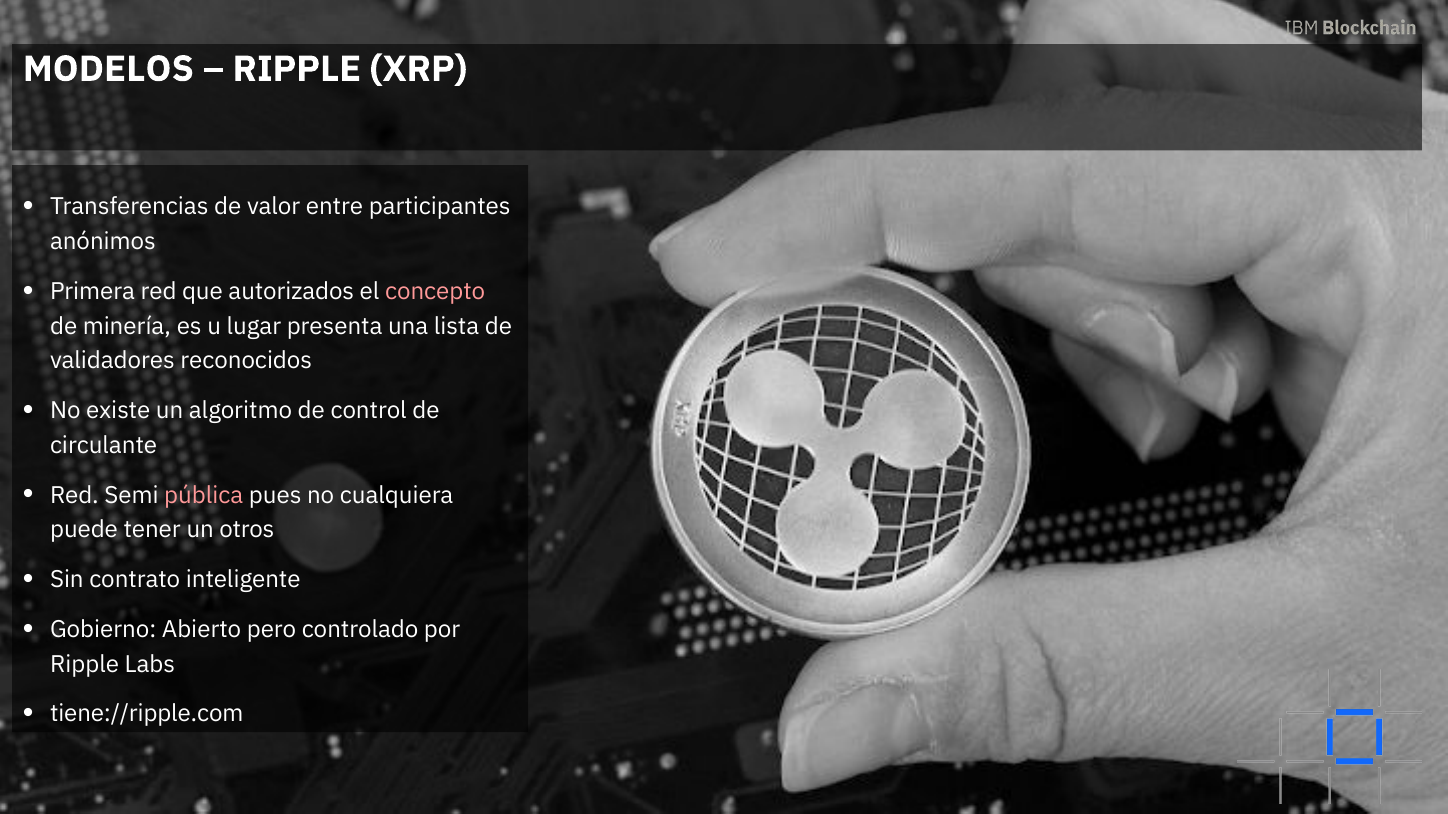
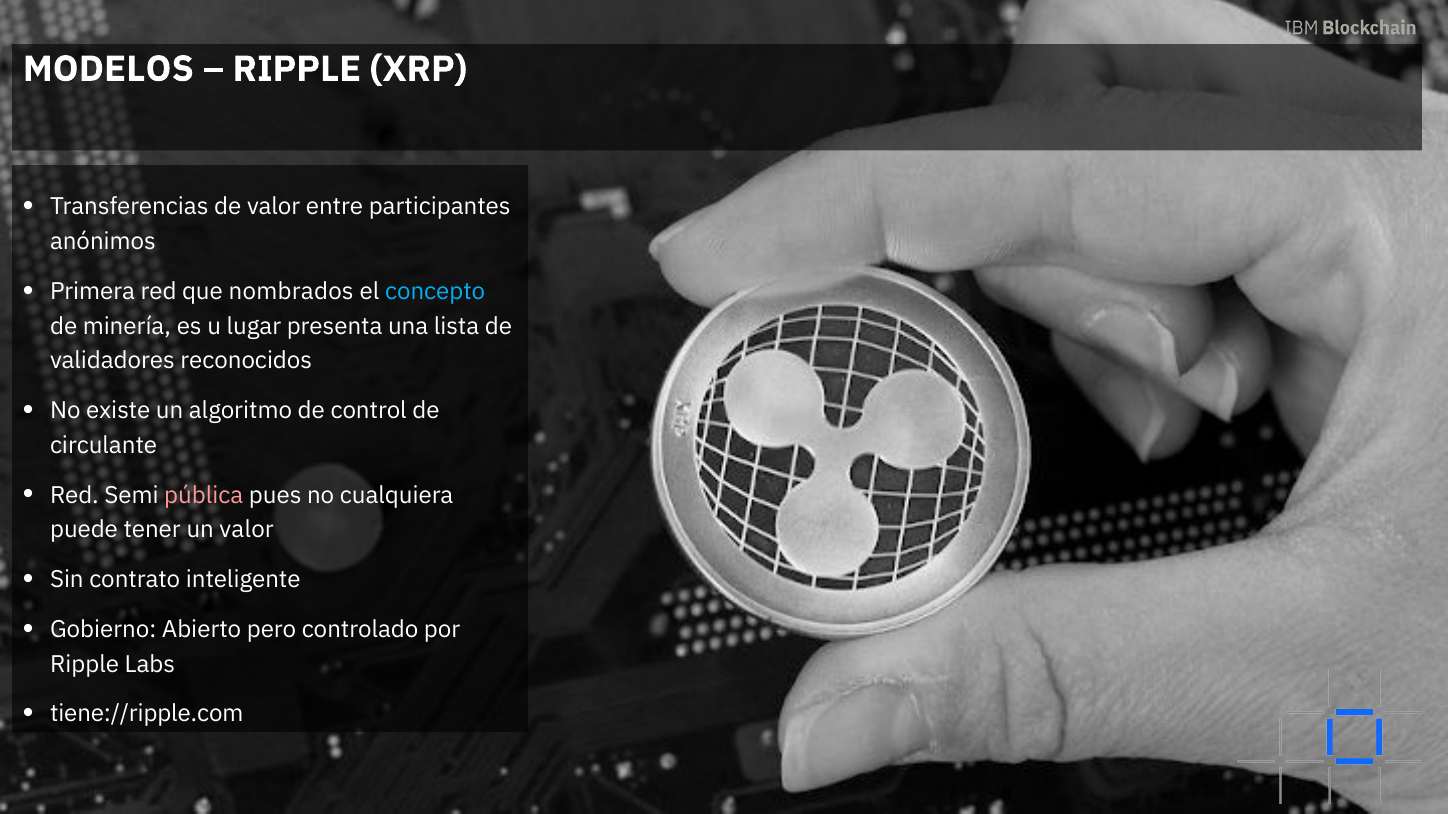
autorizados: autorizados -> nombrados (291, 292)
concepto colour: pink -> light blue (435, 292)
un otros: otros -> valor (247, 530)
